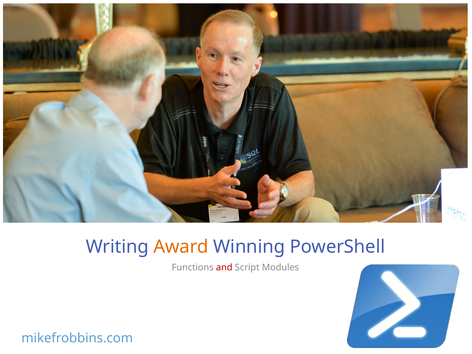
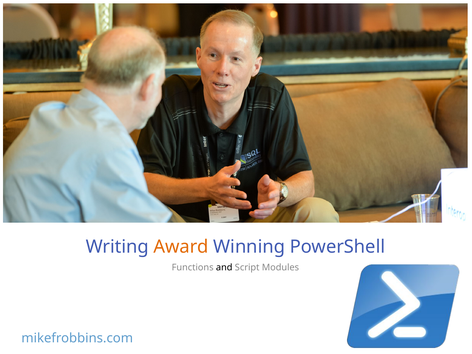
and colour: red -> black (224, 267)
